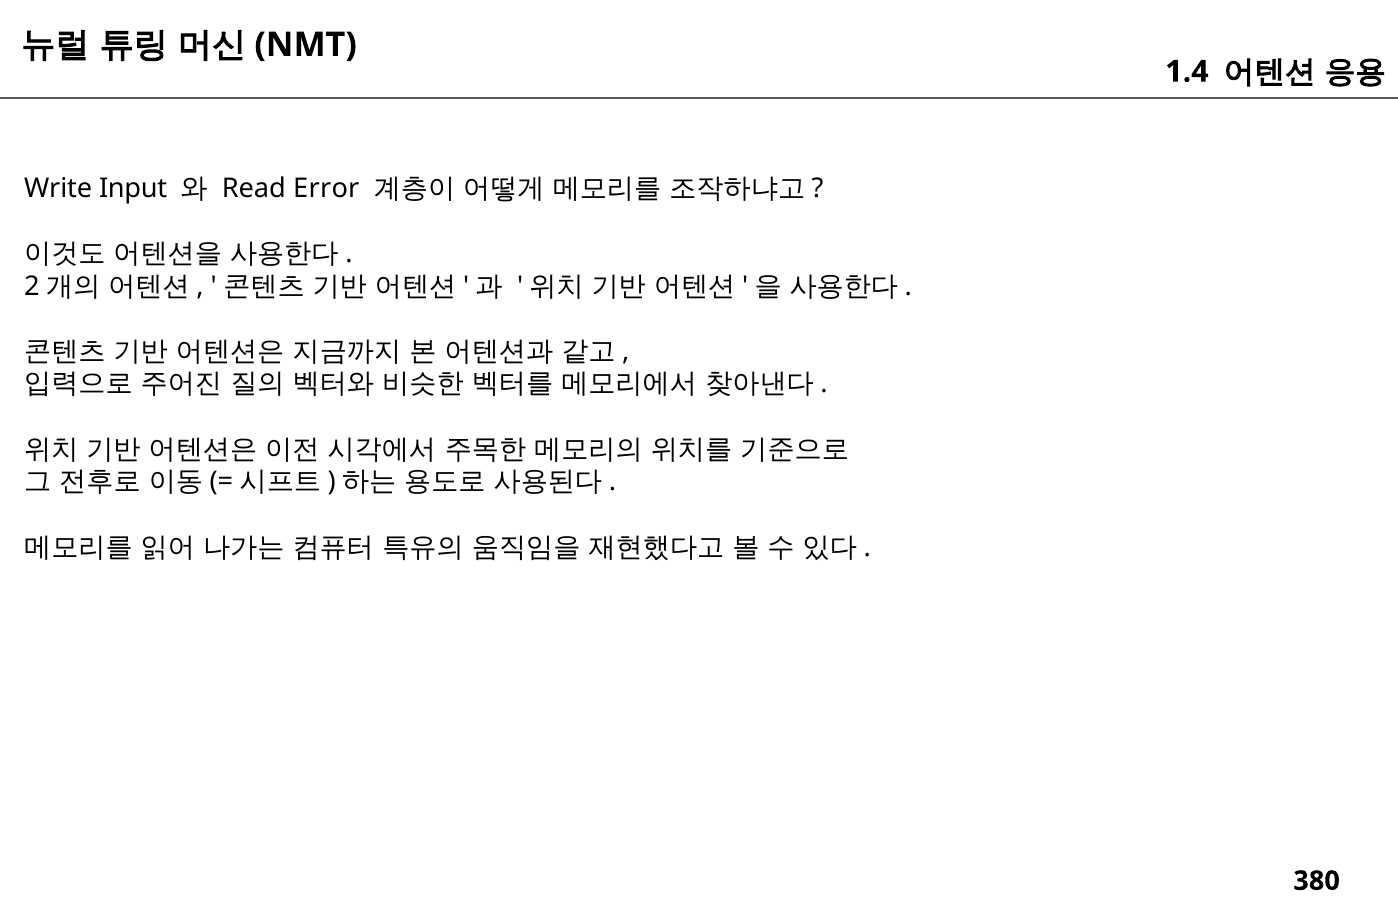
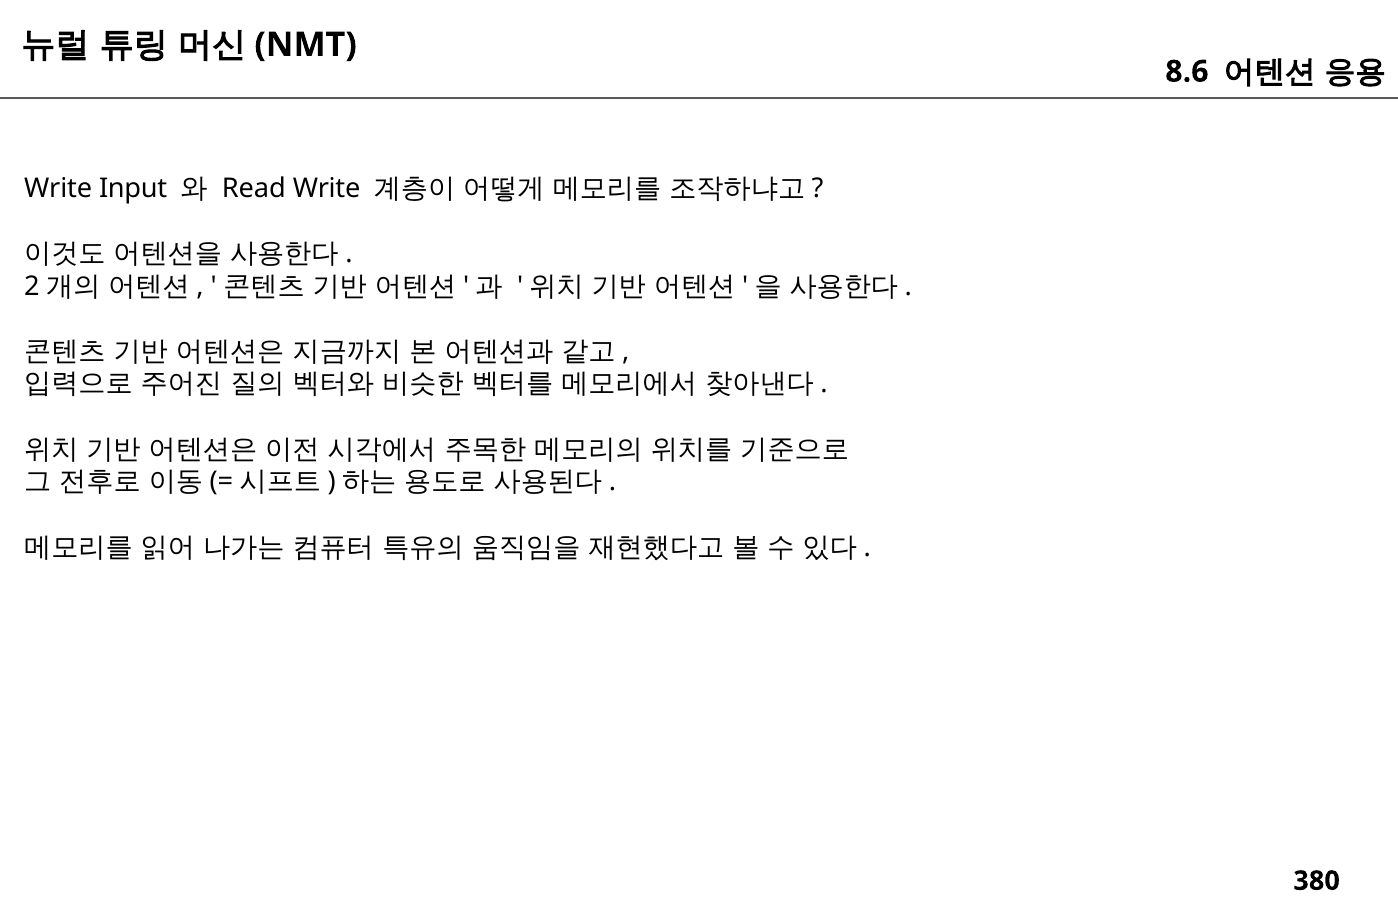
1.4: 1.4 -> 8.6 (1187, 72)
Read Error: Error -> Write (327, 188)
